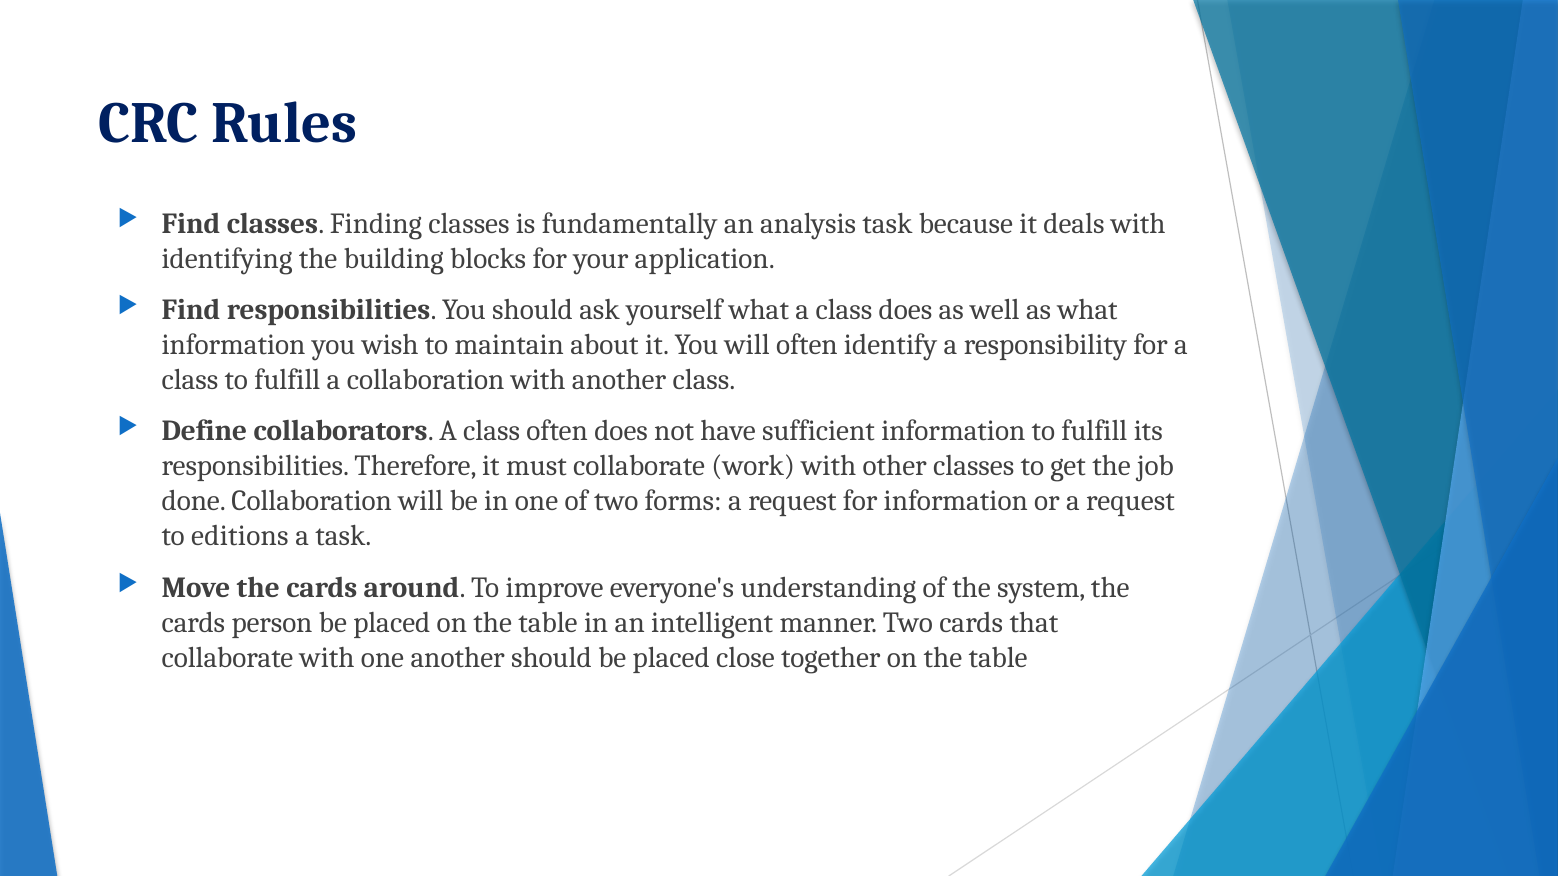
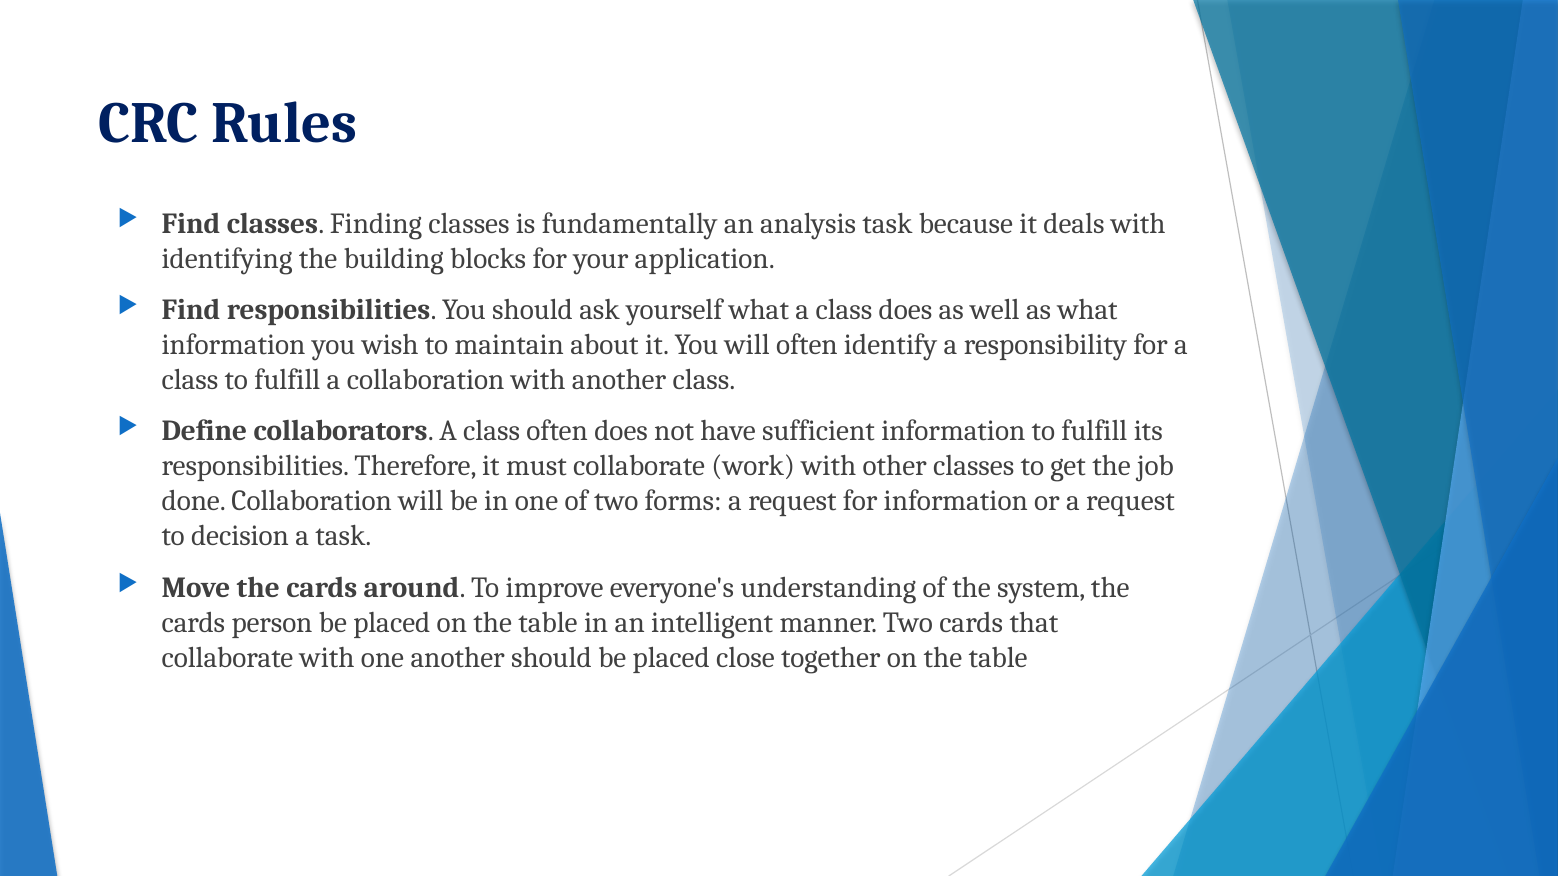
editions: editions -> decision (240, 537)
